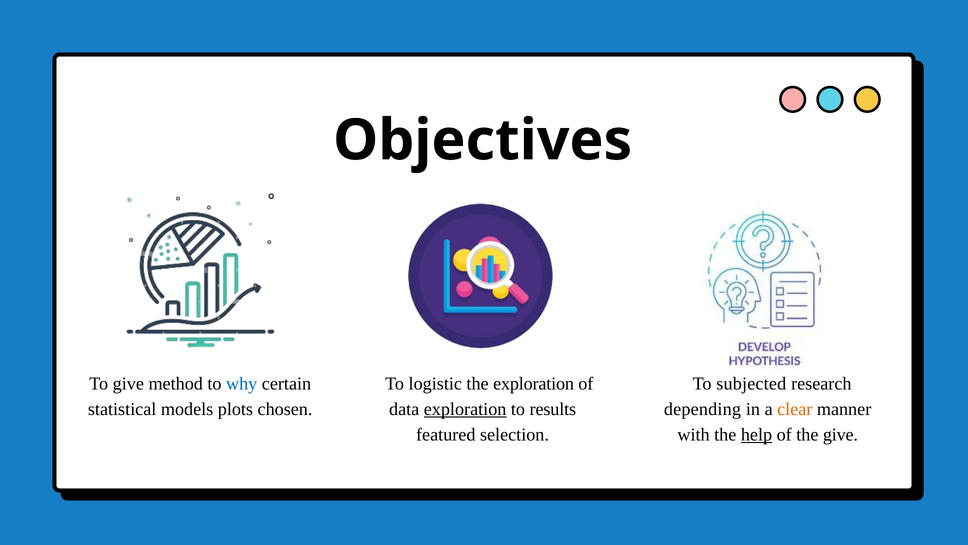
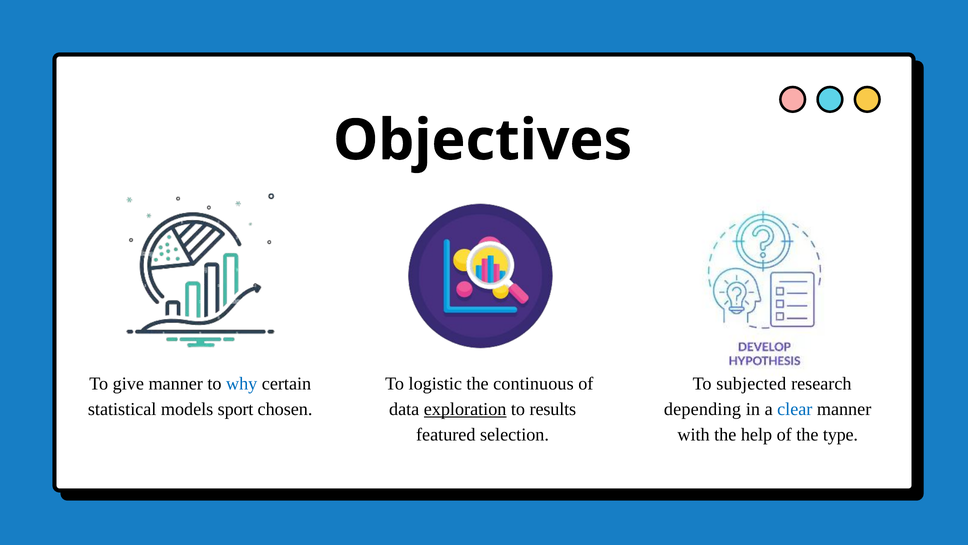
give method: method -> manner (176, 383)
the exploration: exploration -> continuous (533, 383)
plots: plots -> sport (236, 409)
clear colour: orange -> blue (795, 409)
help underline: present -> none (757, 434)
the give: give -> type (840, 434)
